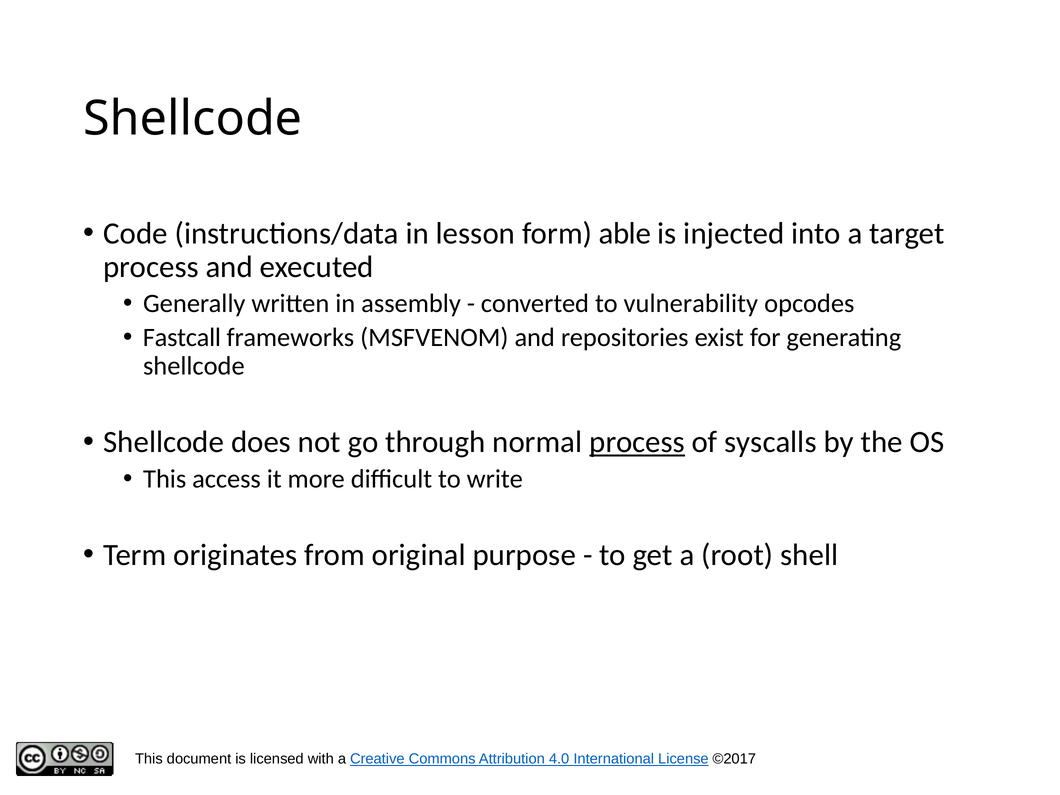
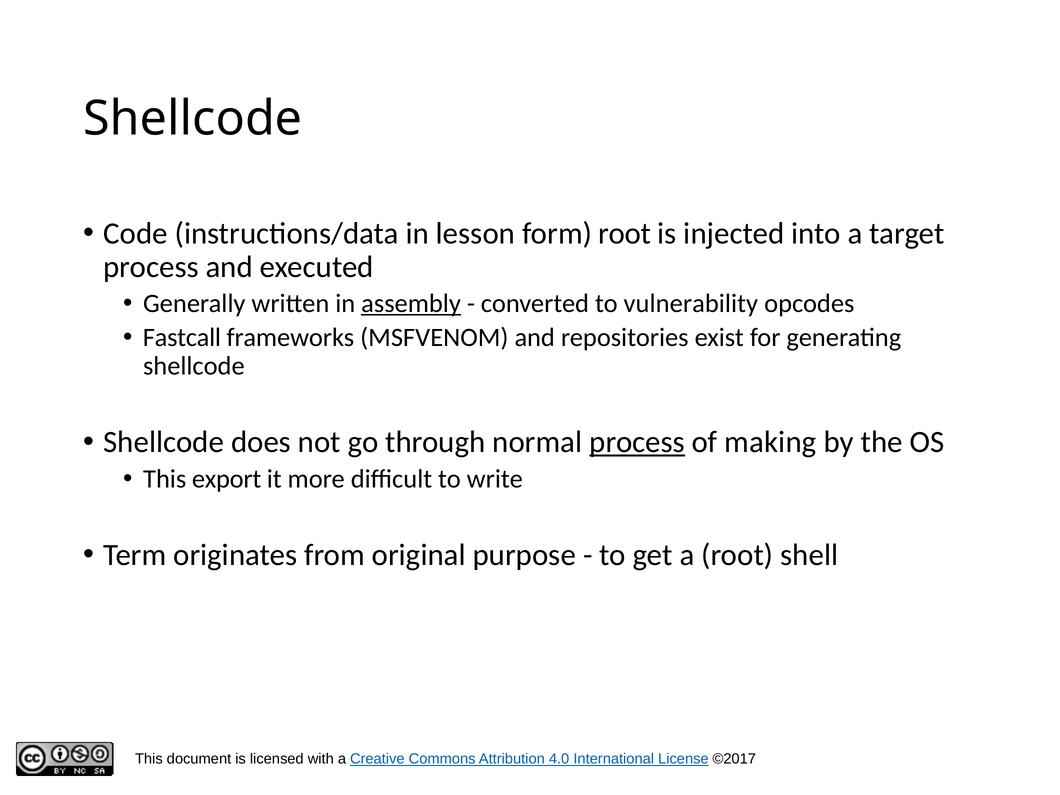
form able: able -> root (625, 233)
assembly underline: none -> present (411, 303)
syscalls: syscalls -> making (770, 442)
access: access -> export (227, 479)
